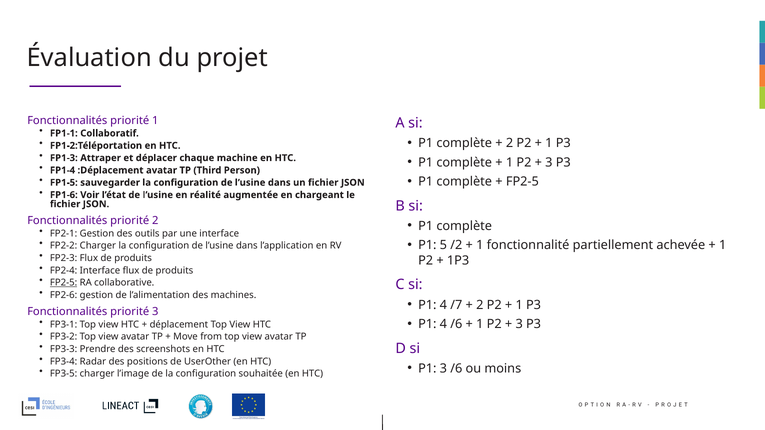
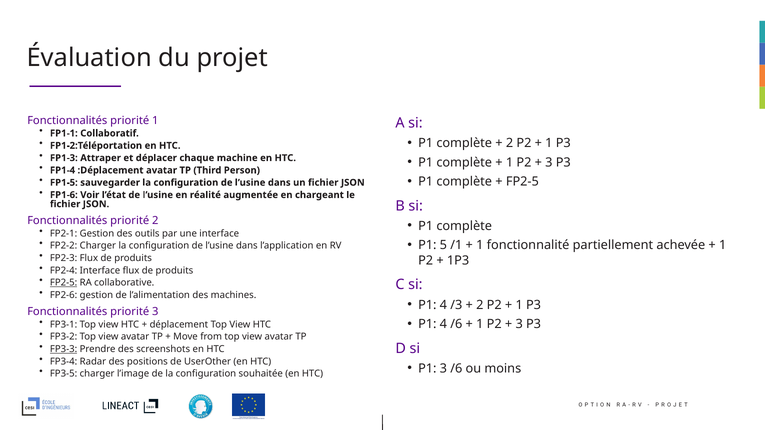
/2: /2 -> /1 (456, 245)
/7: /7 -> /3 (456, 305)
FP3-3 underline: none -> present (64, 349)
